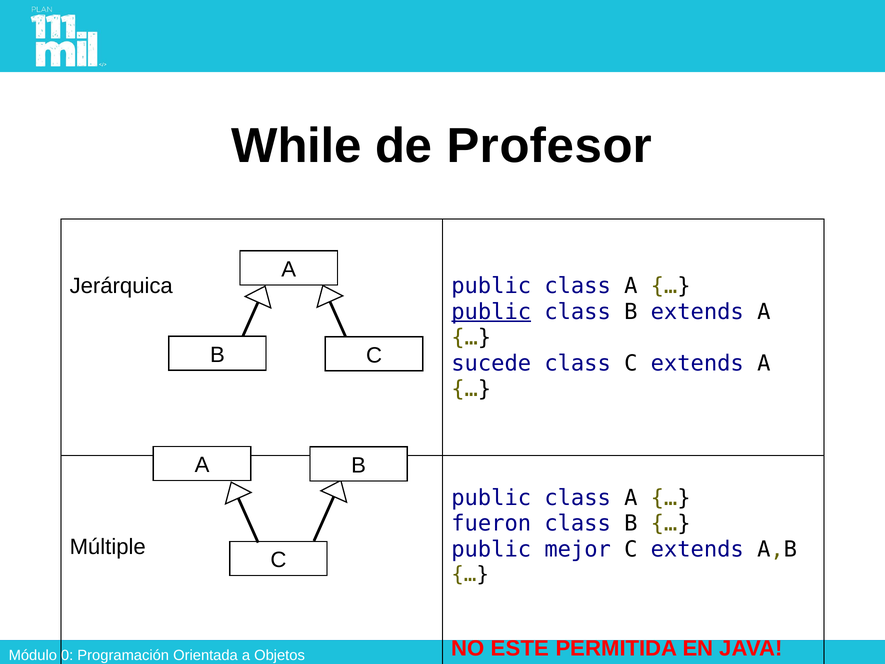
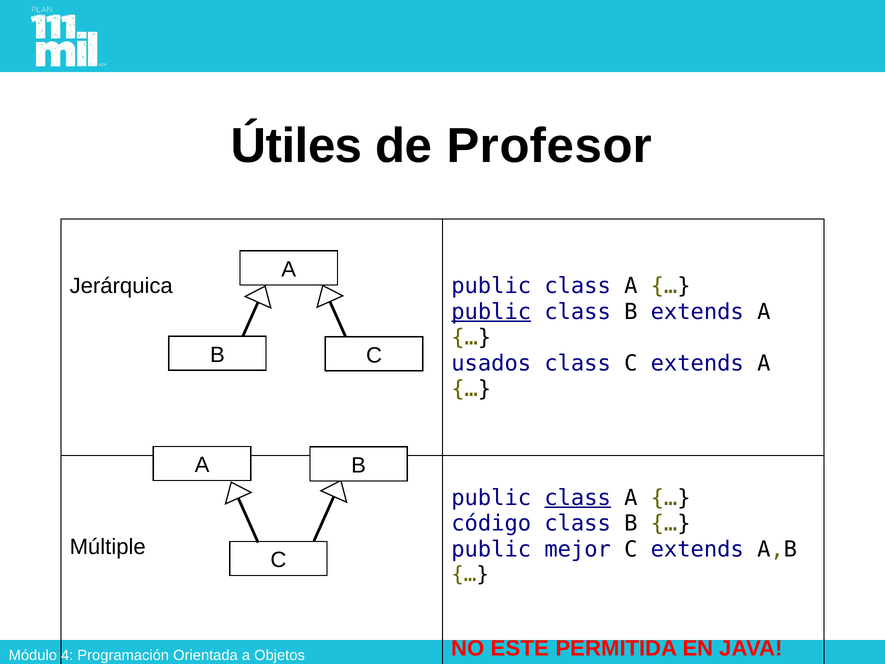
While: While -> Útiles (297, 146)
sucede: sucede -> usados (491, 363)
class underline: none -> present (578, 498)
fueron: fueron -> código (491, 523)
0: 0 -> 4 (67, 655)
